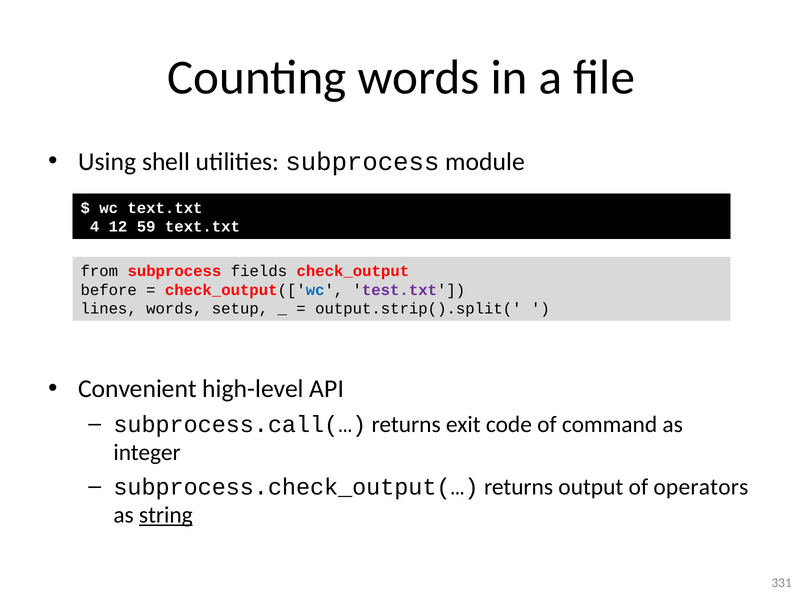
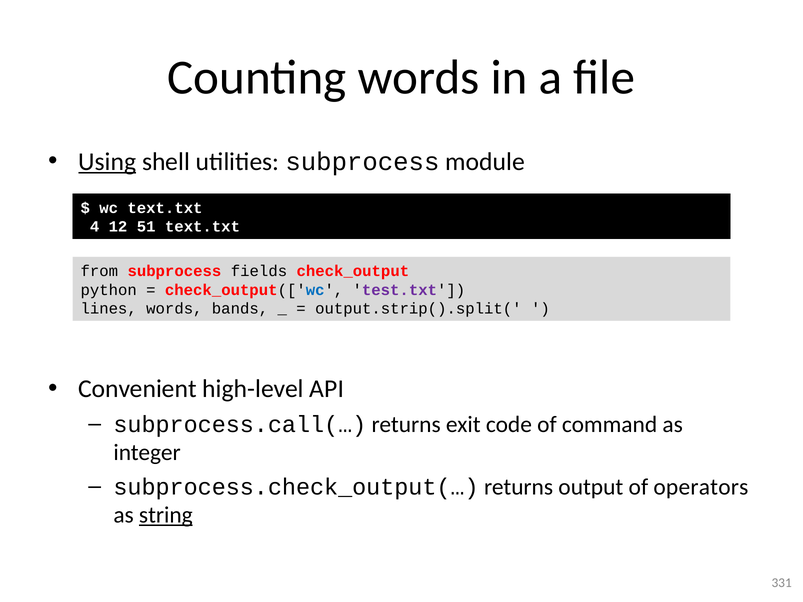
Using underline: none -> present (107, 162)
59: 59 -> 51 (146, 227)
before: before -> python (109, 290)
setup: setup -> bands (240, 309)
